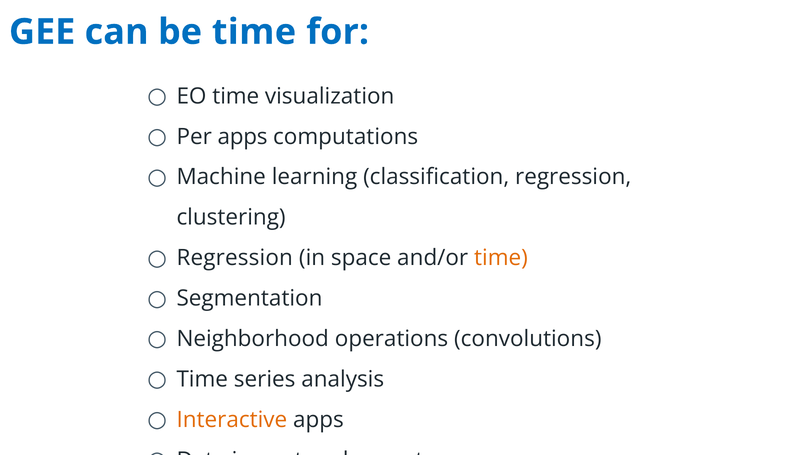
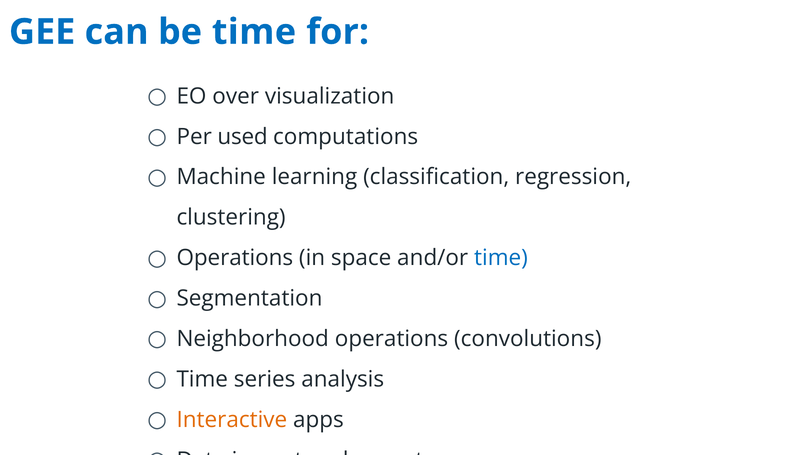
EO time: time -> over (236, 96)
Per apps: apps -> used (243, 137)
Regression: Regression -> Operations (235, 258)
time colour: orange -> blue (501, 258)
